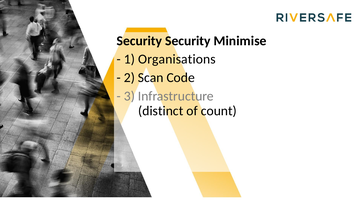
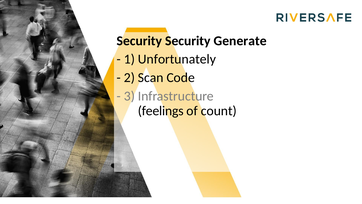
Minimise: Minimise -> Generate (240, 41)
Organisations: Organisations -> Unfortunately (177, 59)
distinct: distinct -> feelings (161, 111)
